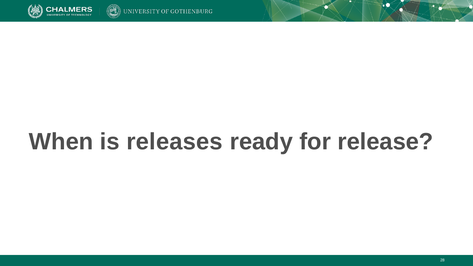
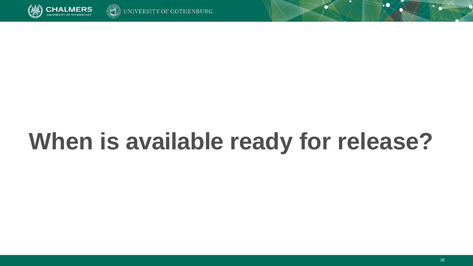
releases: releases -> available (175, 142)
